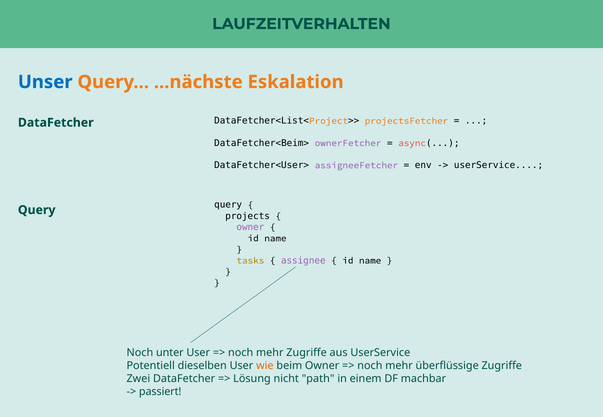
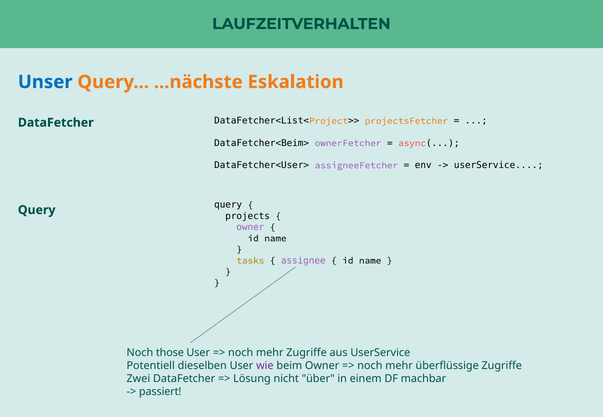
unter: unter -> those (170, 353)
wie colour: orange -> purple (265, 366)
path: path -> über (318, 379)
